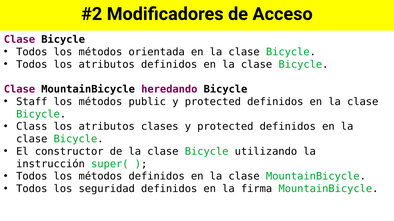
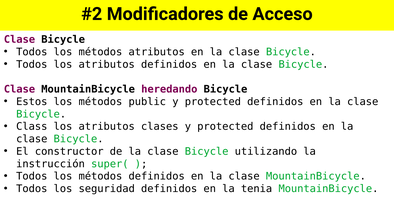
métodos orientada: orientada -> atributos (157, 52)
Staff: Staff -> Estos (32, 102)
firma: firma -> tenia (257, 189)
